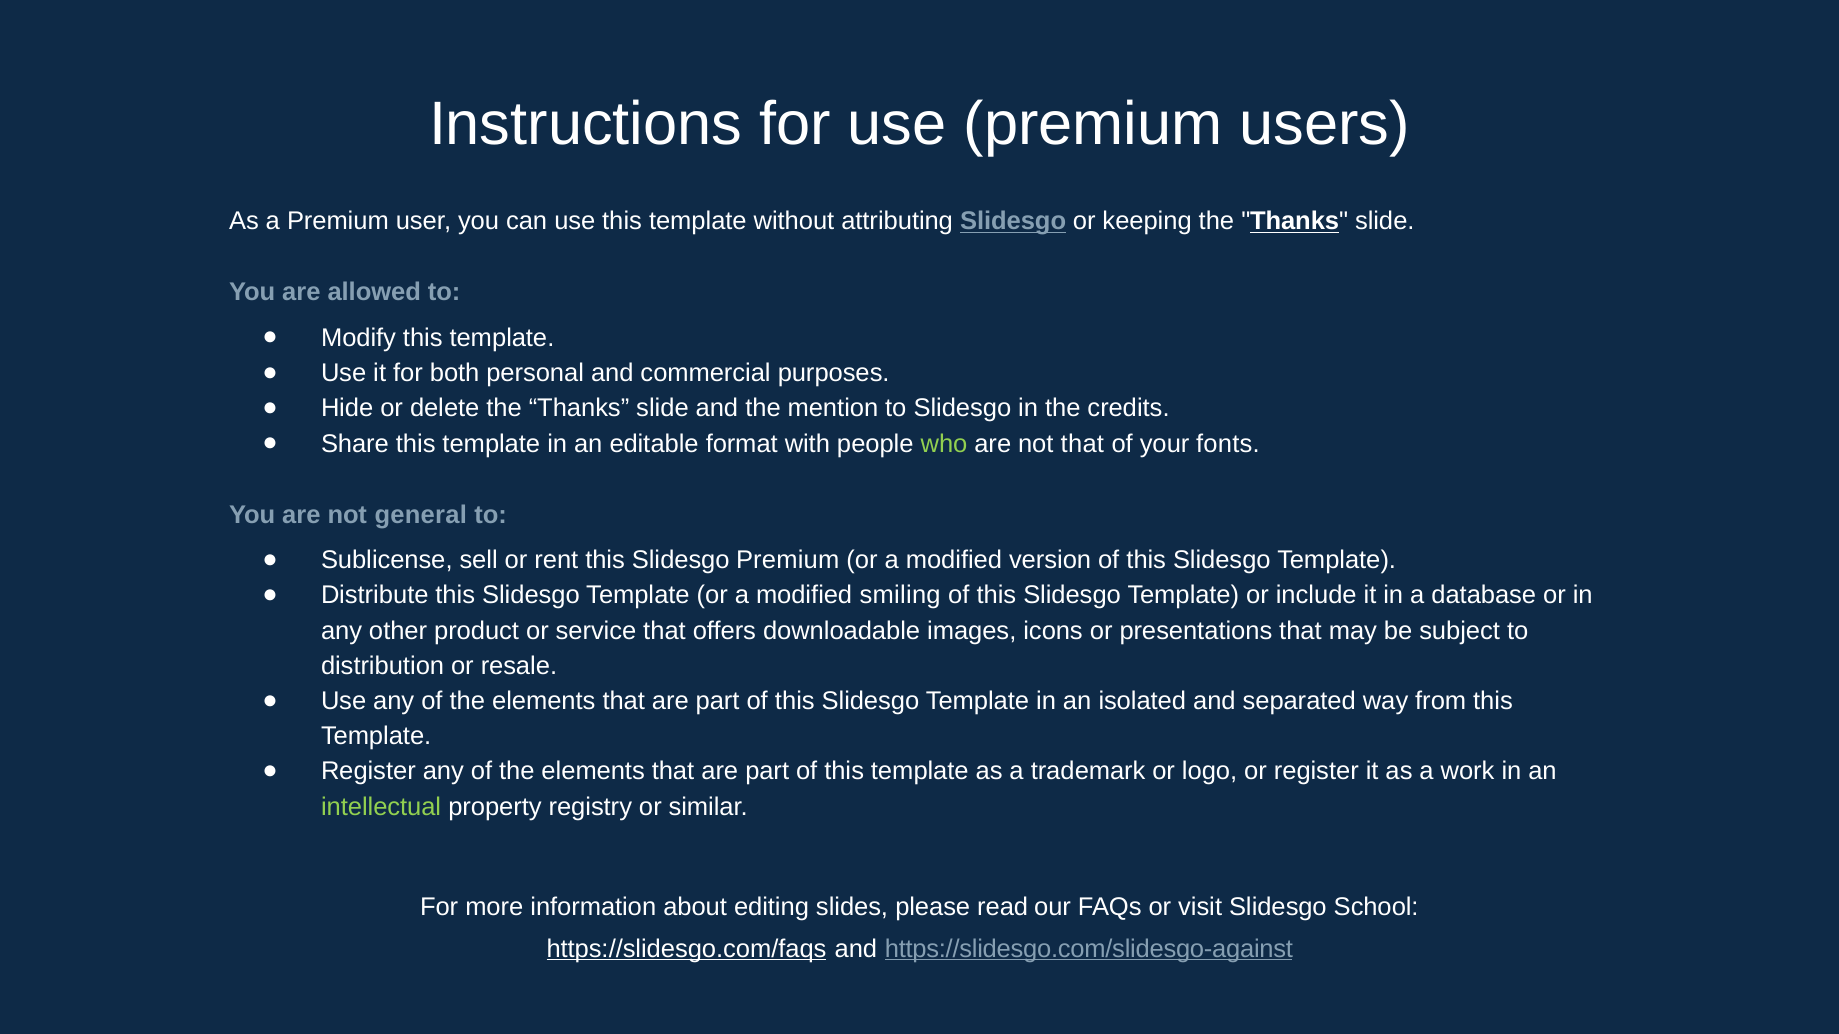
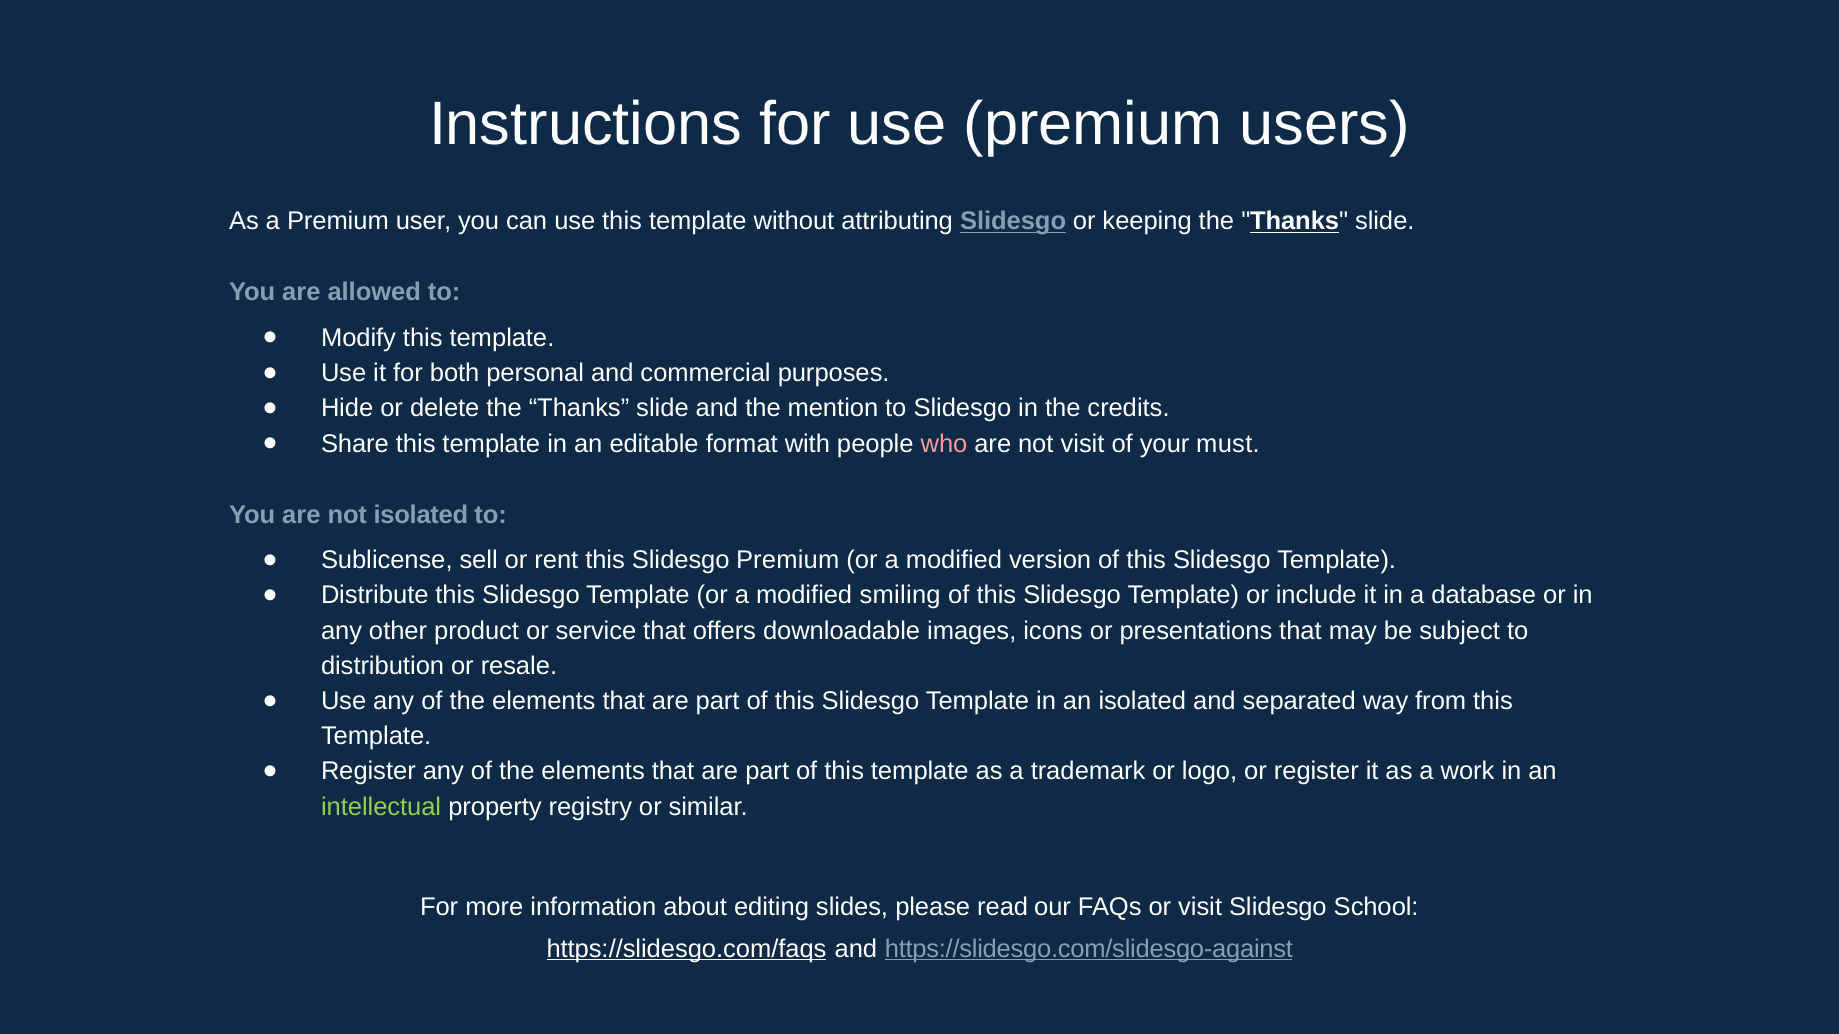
who colour: light green -> pink (944, 444)
not that: that -> visit (1083, 444)
fonts: fonts -> must (1228, 444)
not general: general -> isolated (421, 515)
